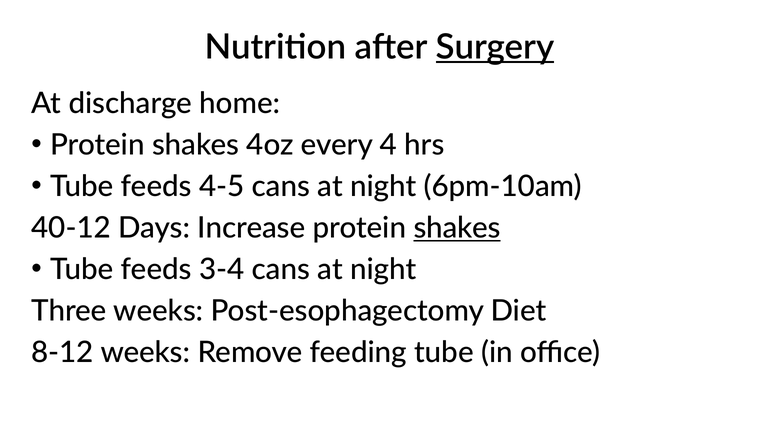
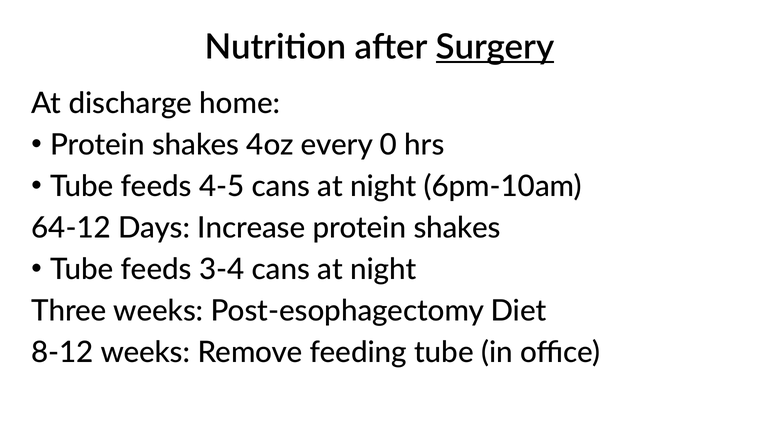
4: 4 -> 0 (388, 145)
40-12: 40-12 -> 64-12 (71, 228)
shakes underline: present -> none (457, 228)
